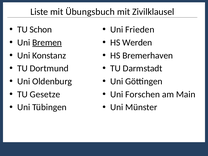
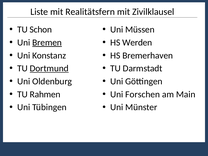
Übungsbuch: Übungsbuch -> Realitätsfern (90, 12)
Frieden: Frieden -> Müssen (140, 30)
Dortmund underline: none -> present (49, 68)
Gesetze: Gesetze -> Rahmen (45, 94)
